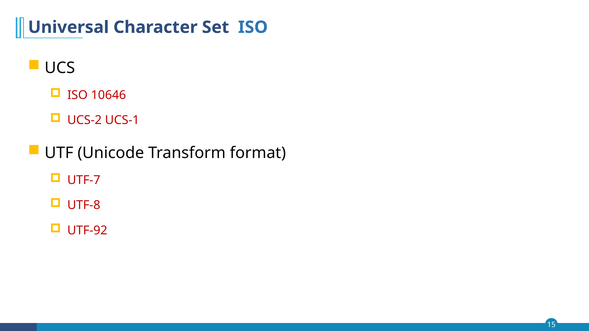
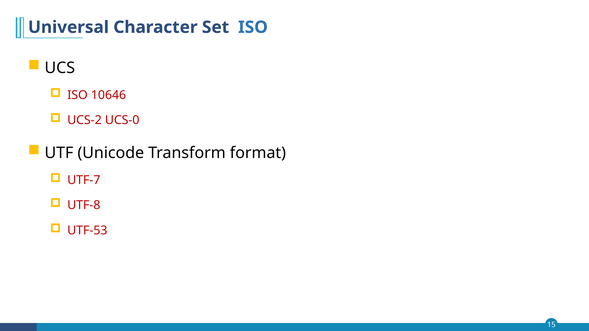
UCS-1: UCS-1 -> UCS-0 (122, 120)
UTF-92: UTF-92 -> UTF-53 (87, 231)
